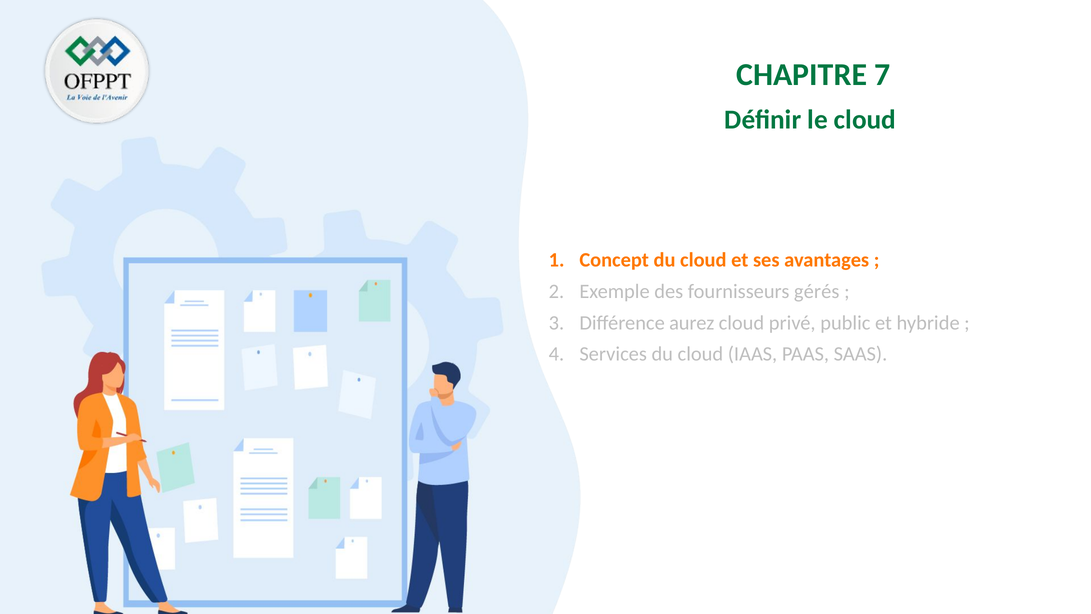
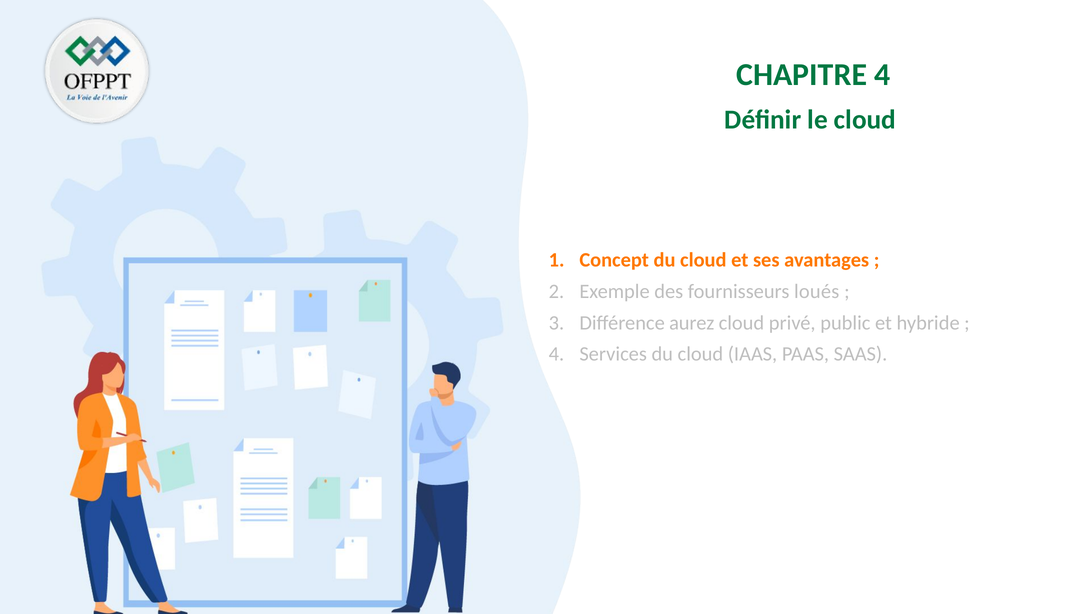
CHAPITRE 7: 7 -> 4 (882, 75)
gérés: gérés -> loués (817, 291)
